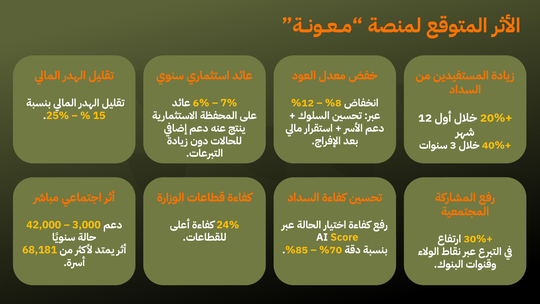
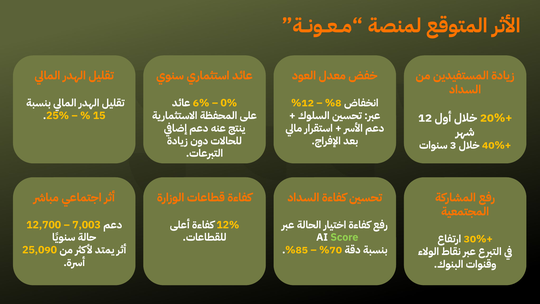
7%: 7% -> 0% (229, 103)
42,000: 42,000 -> 12,700 (44, 225)
3,000: 3,000 -> 7,003 (87, 225)
24%: 24% -> 12% (228, 225)
Score colour: yellow -> light green (344, 237)
68,181: 68,181 -> 25,090 (40, 250)
